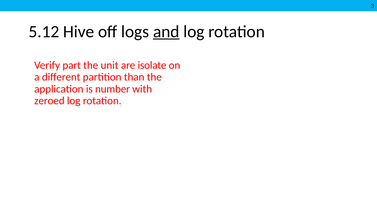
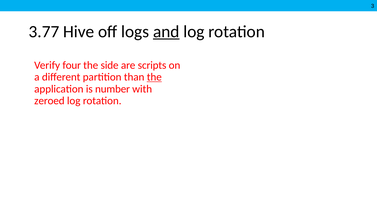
5.12: 5.12 -> 3.77 (44, 32)
part: part -> four (72, 65)
unit: unit -> side (110, 65)
isolate: isolate -> scripts (152, 65)
the underline: none -> present (154, 77)
